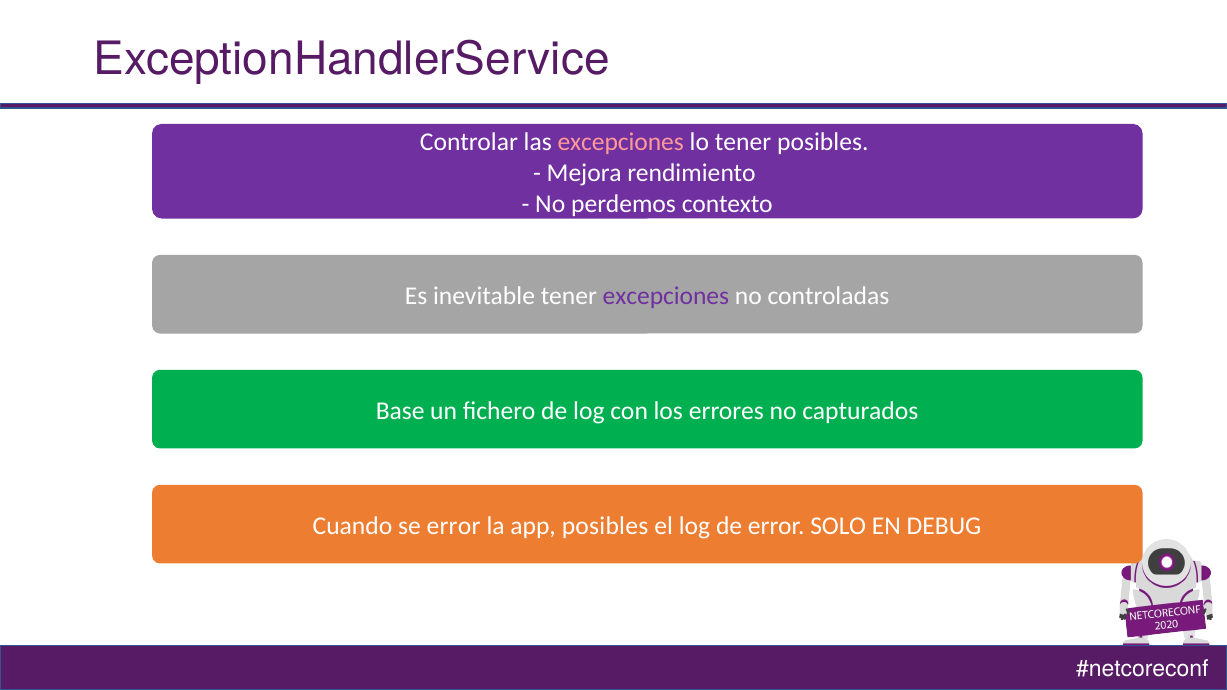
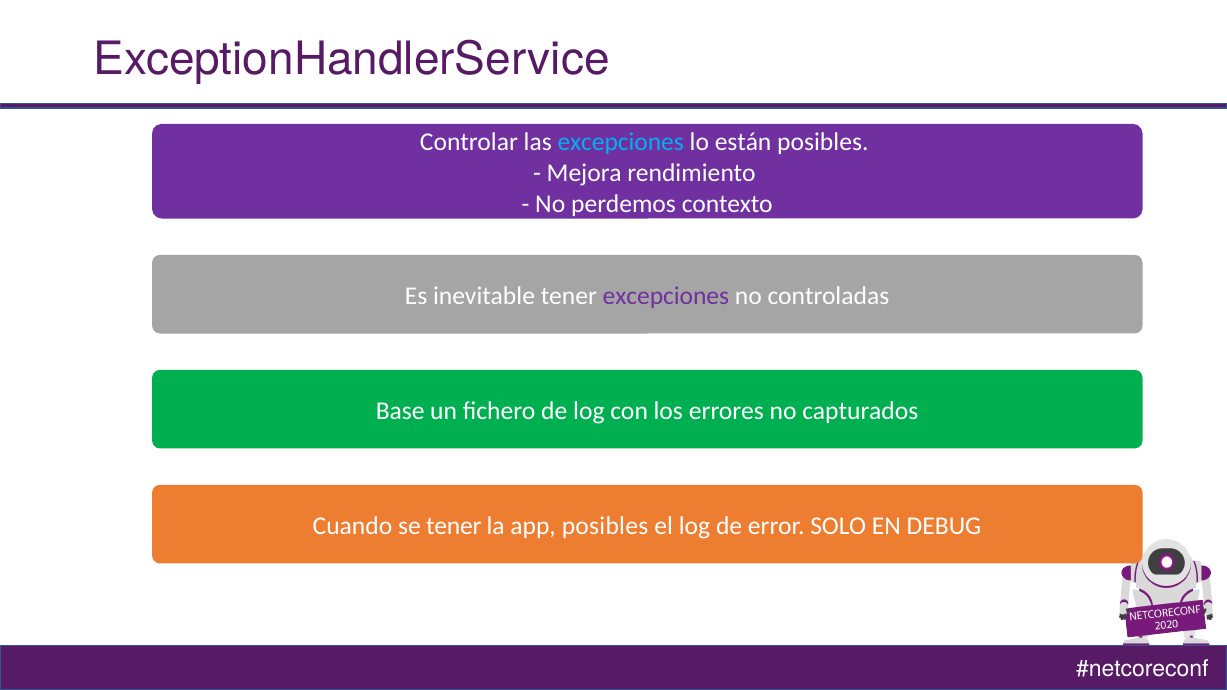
excepciones colour: pink -> light blue (621, 142)
lo tener: tener -> están (743, 142)
se error: error -> tener (454, 526)
